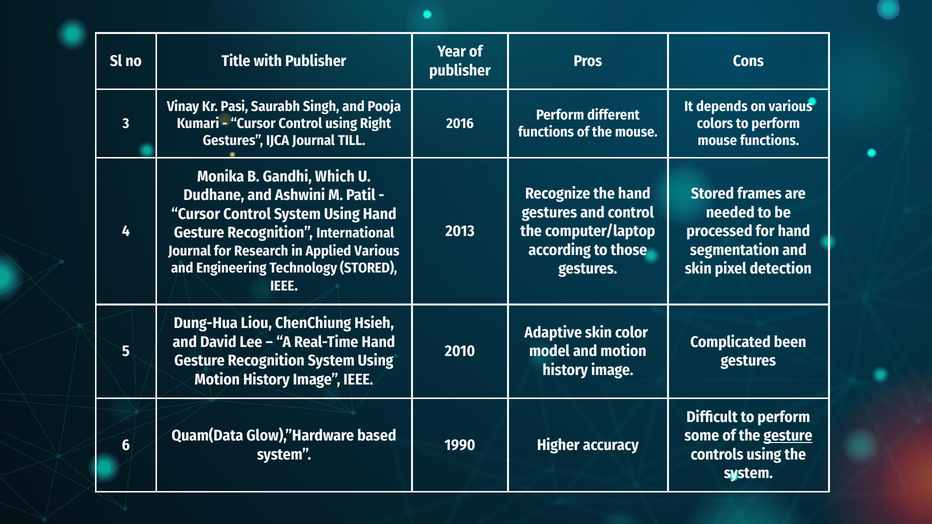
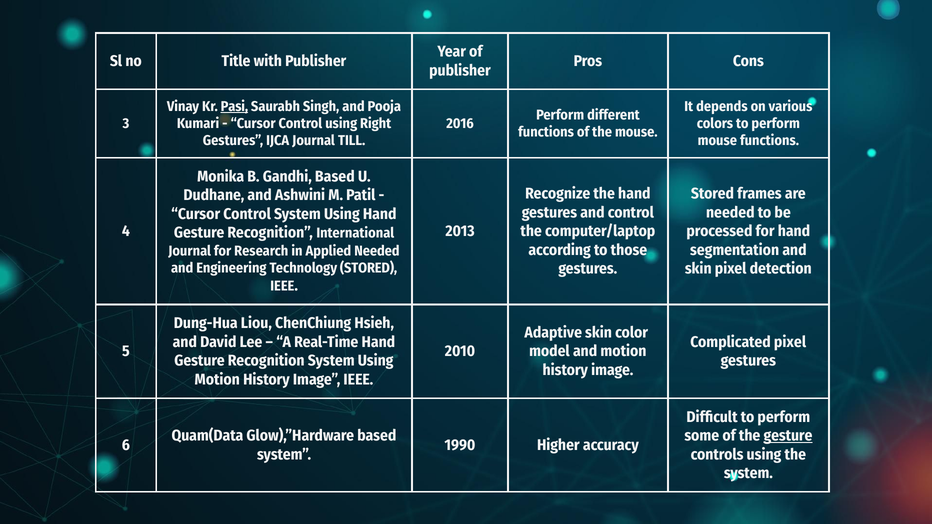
Pasi underline: none -> present (234, 107)
Gandhi Which: Which -> Based (335, 177)
Applied Various: Various -> Needed (377, 251)
Complicated been: been -> pixel (790, 342)
